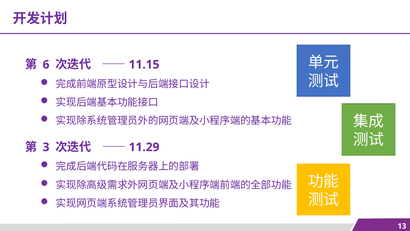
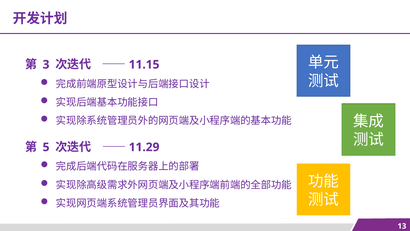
6: 6 -> 3 (46, 64)
3: 3 -> 5 (46, 147)
